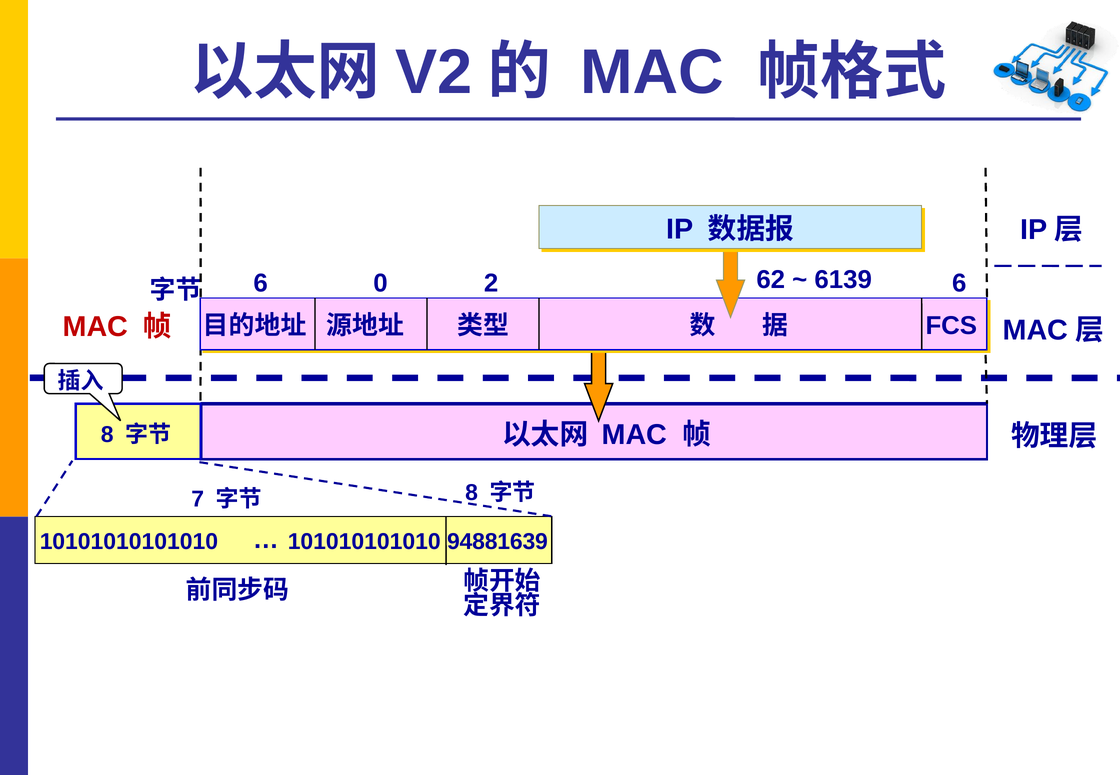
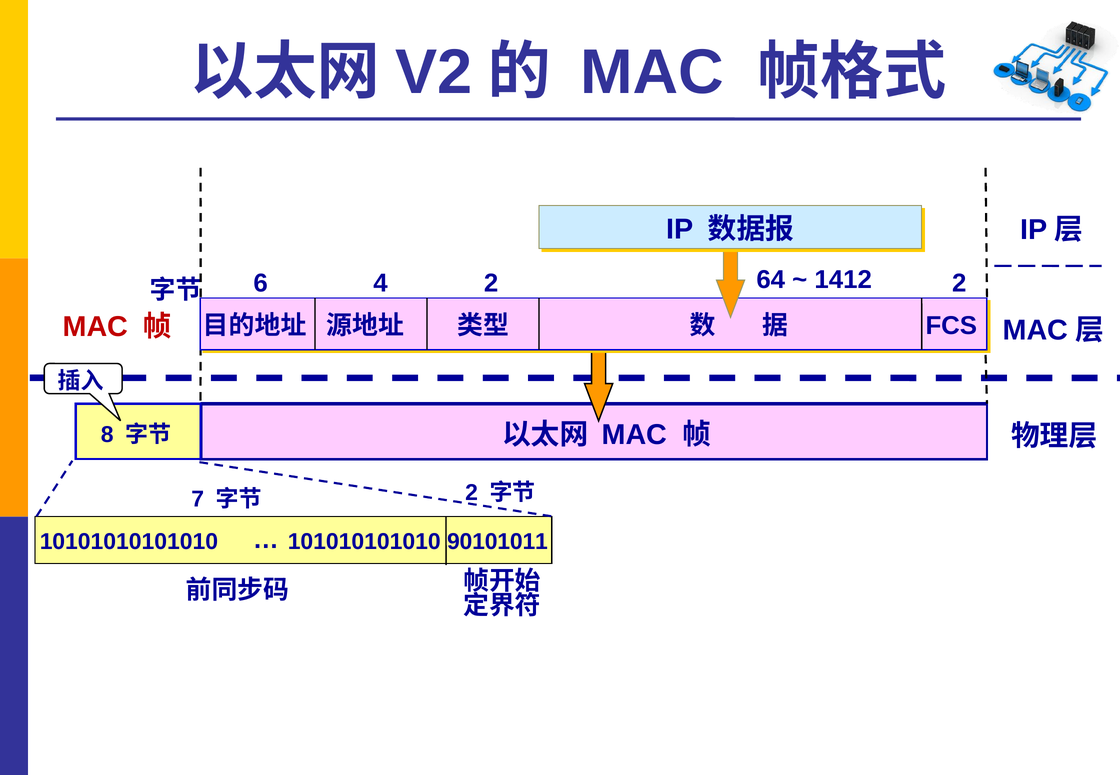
0: 0 -> 4 (381, 283)
2 6: 6 -> 2 (959, 283)
62: 62 -> 64 (771, 280)
6139: 6139 -> 1412 (843, 280)
8: 8 -> 2 (472, 493)
94881639: 94881639 -> 90101011 (497, 542)
